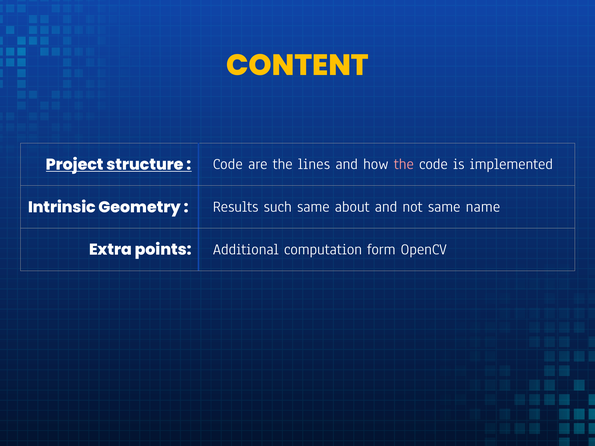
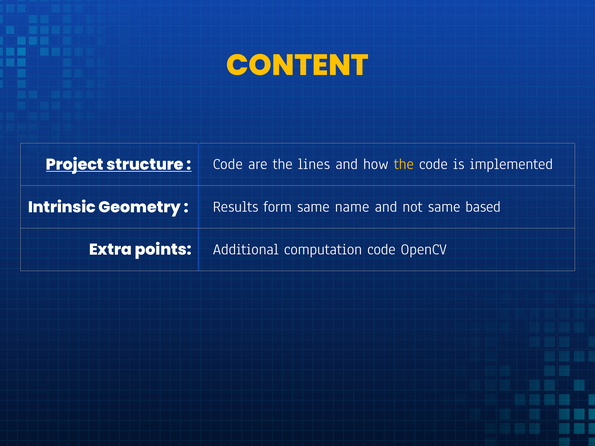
the colour: pink -> yellow (404, 164)
such: such -> form (278, 207)
about: about -> name (352, 207)
name: name -> based (483, 207)
computation form: form -> code (381, 249)
